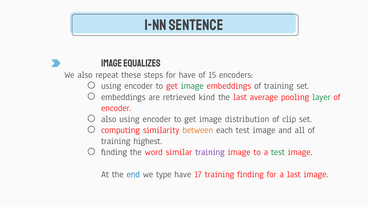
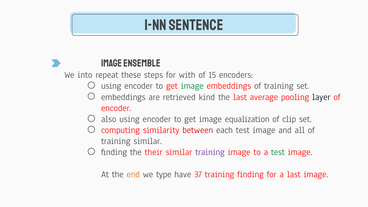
equalizes: equalizes -> ensemble (142, 63)
We also: also -> into (85, 75)
for have: have -> with (187, 75)
layer colour: green -> black (321, 97)
distribution: distribution -> equalization (247, 119)
between colour: orange -> red (198, 130)
training highest: highest -> similar (148, 141)
word: word -> their (154, 152)
end colour: blue -> orange (133, 174)
17: 17 -> 37 (198, 174)
